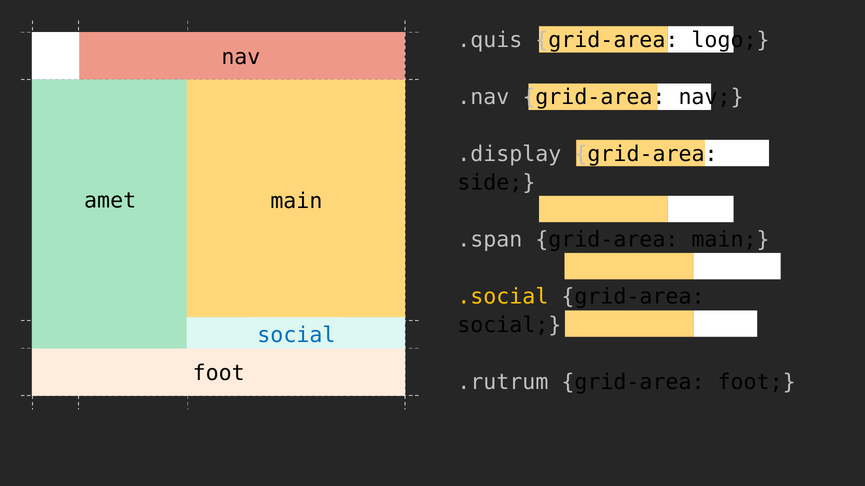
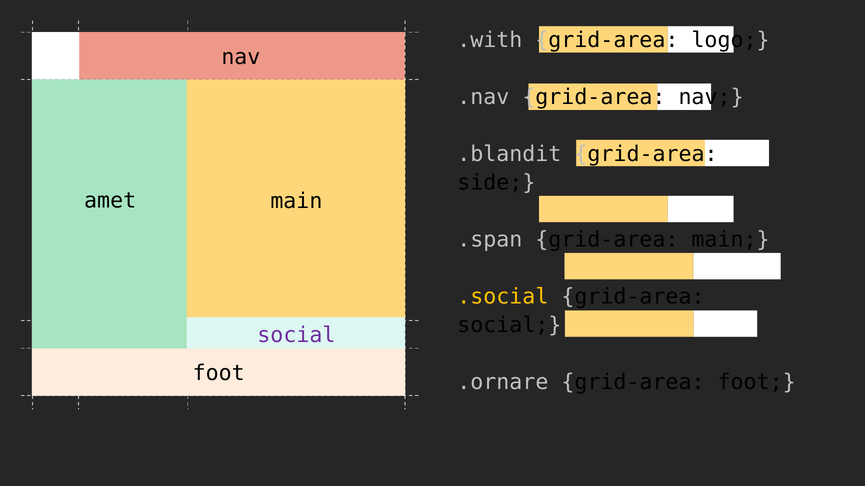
.quis: .quis -> .with (490, 40)
.display: .display -> .blandit (509, 154)
social colour: blue -> purple (296, 335)
.rutrum: .rutrum -> .ornare (503, 382)
